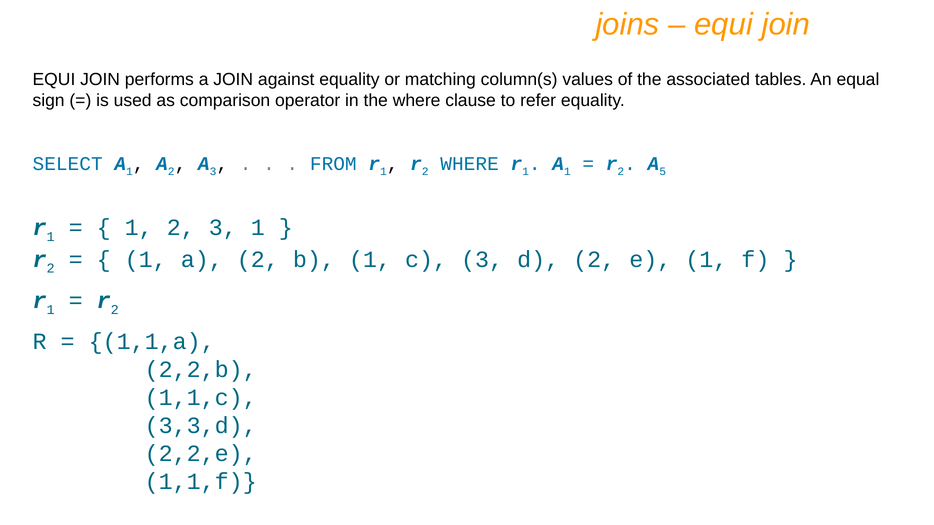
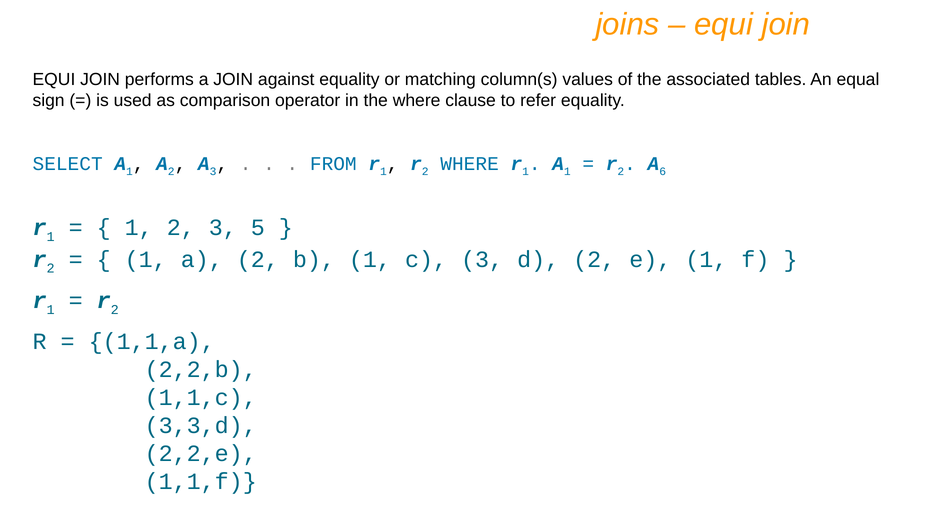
5: 5 -> 6 (663, 171)
3 1: 1 -> 5 (258, 228)
